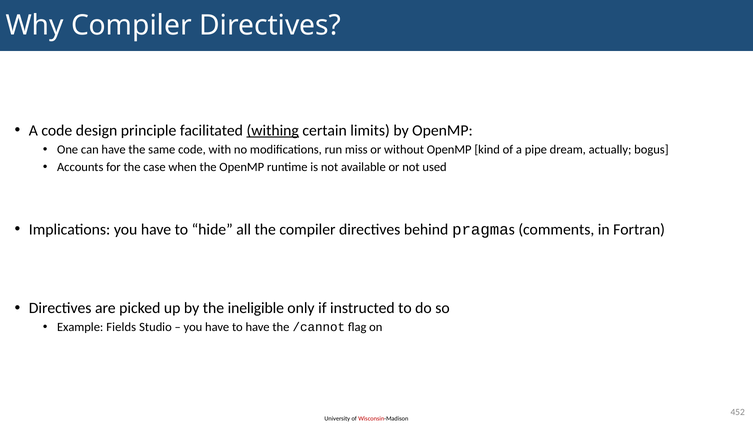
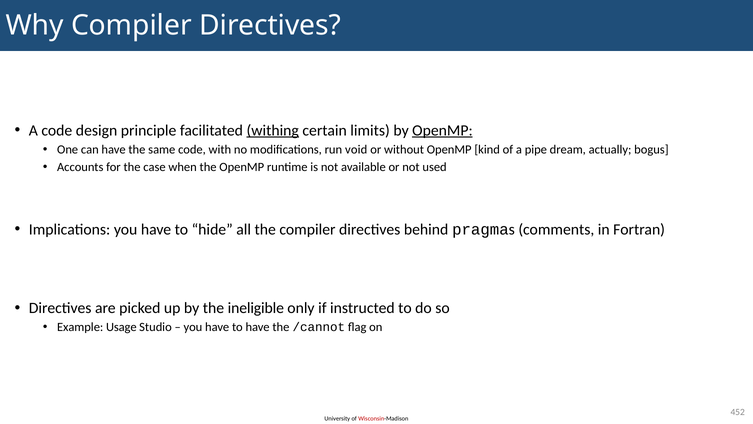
OpenMP underline: none -> present (442, 130)
miss: miss -> void (356, 149)
Fields: Fields -> Usage (121, 327)
